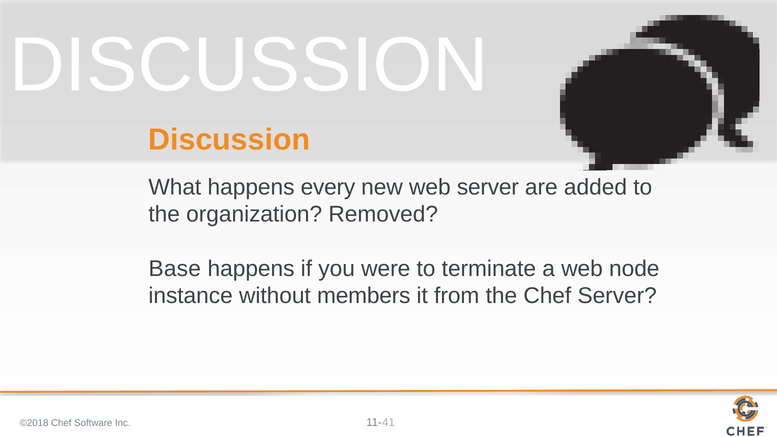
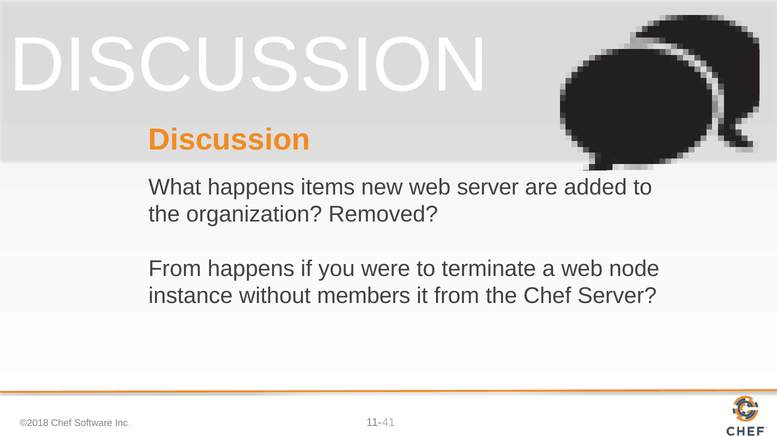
every: every -> items (328, 187)
Base: Base -> From (175, 269)
